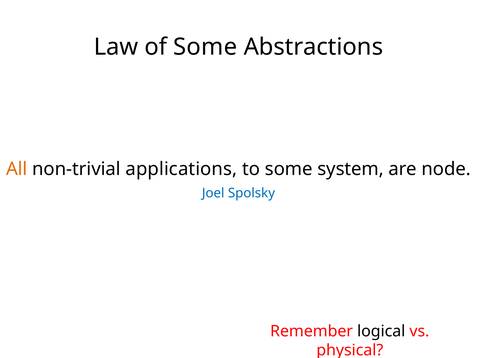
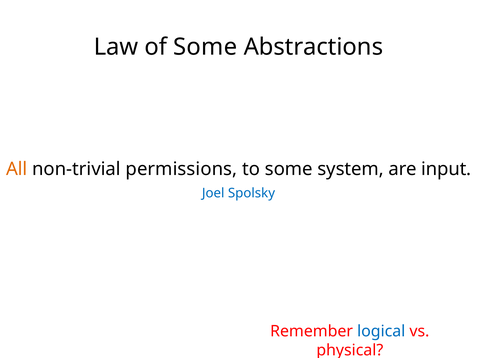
applications: applications -> permissions (181, 169)
node: node -> input (446, 169)
logical colour: black -> blue (381, 331)
